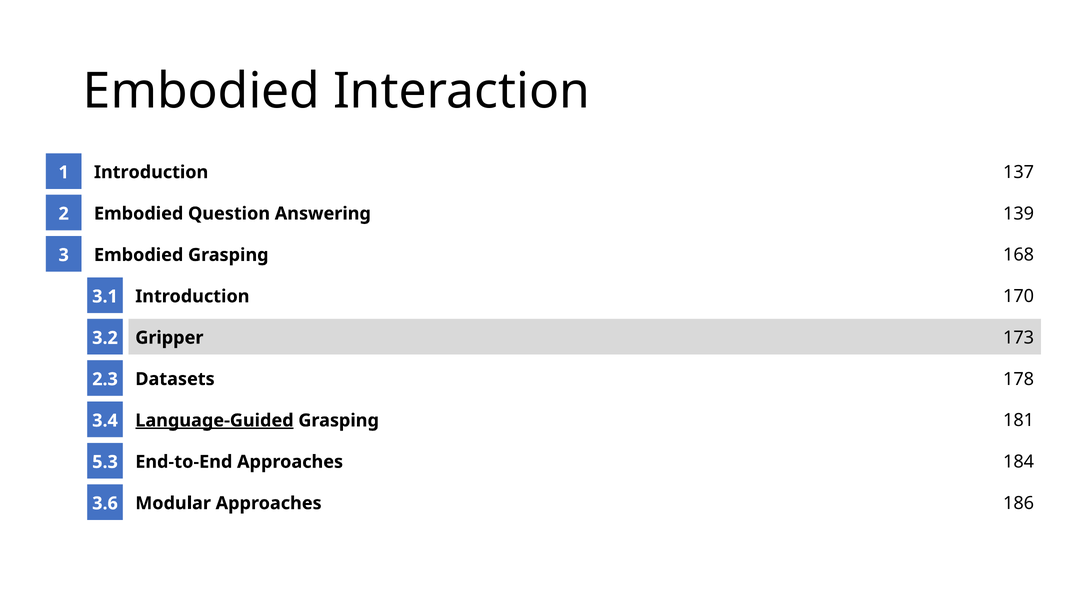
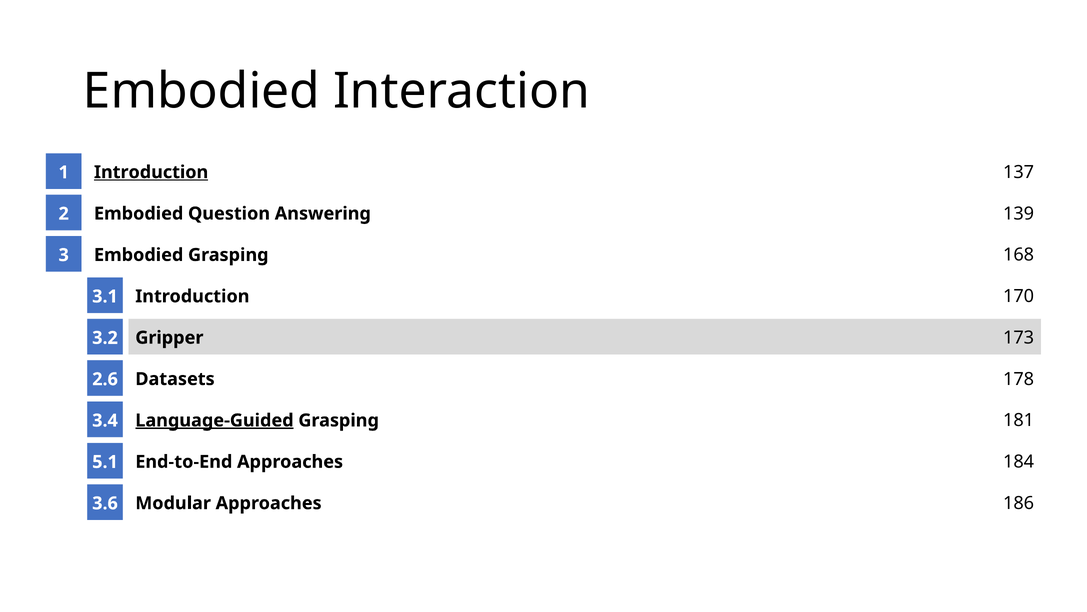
Introduction underline: none -> present (151, 172)
2.3: 2.3 -> 2.6 (105, 379)
5.3: 5.3 -> 5.1 (105, 462)
